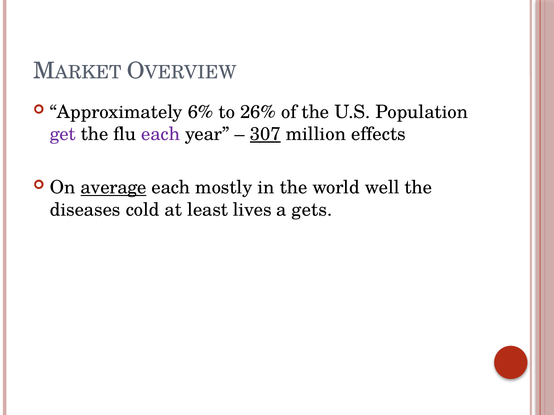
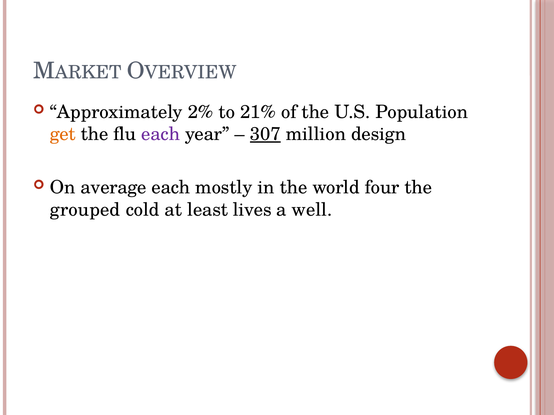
6%: 6% -> 2% (201, 112)
26%: 26% -> 21% (258, 112)
get colour: purple -> orange (63, 134)
effects: effects -> design (379, 134)
average underline: present -> none (114, 188)
well: well -> four (382, 188)
diseases: diseases -> grouped (85, 210)
gets: gets -> well (312, 210)
